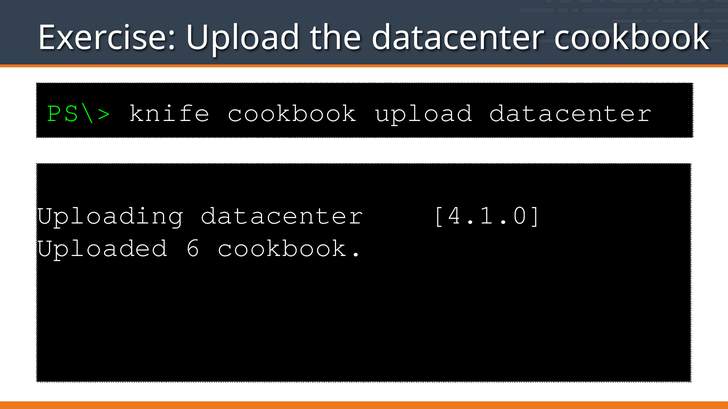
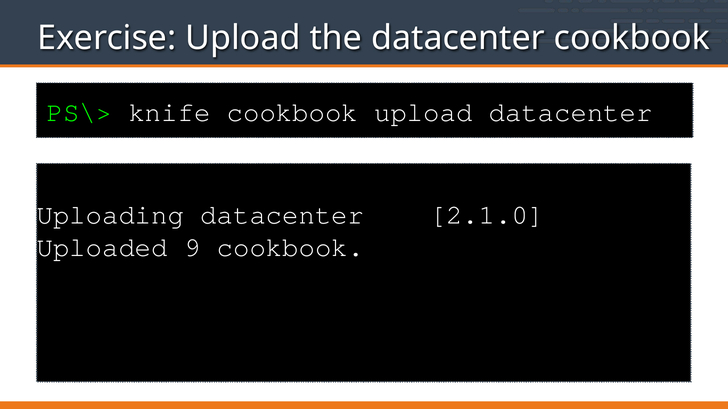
4.1.0: 4.1.0 -> 2.1.0 (487, 215)
6: 6 -> 9 (192, 248)
